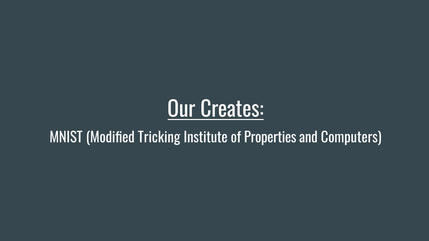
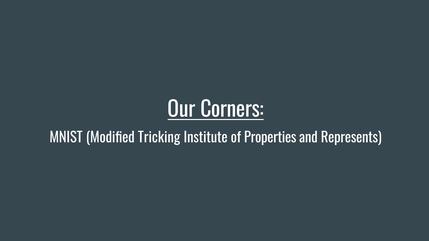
Creates: Creates -> Corners (232, 110)
Computers: Computers -> Represents (351, 138)
